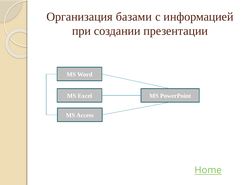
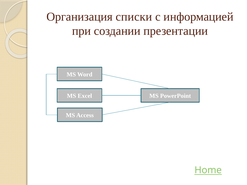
базами: базами -> списки (134, 17)
